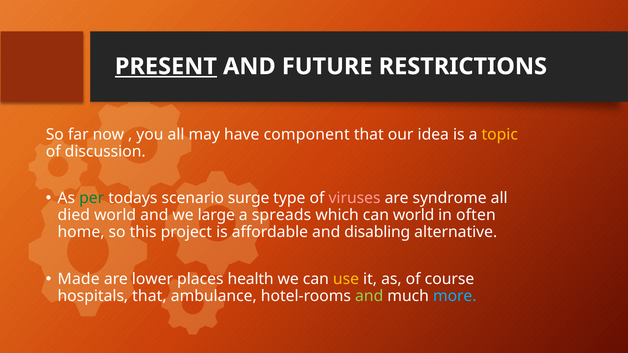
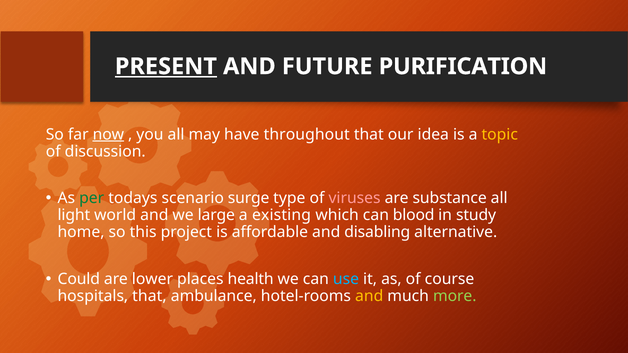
RESTRICTIONS: RESTRICTIONS -> PURIFICATION (463, 66)
now underline: none -> present (108, 134)
component: component -> throughout (307, 134)
syndrome: syndrome -> substance (450, 198)
died: died -> light (74, 215)
spreads: spreads -> existing (282, 215)
can world: world -> blood (414, 215)
often: often -> study (476, 215)
Made: Made -> Could (79, 279)
use colour: yellow -> light blue (346, 279)
and colour: light green -> yellow (369, 296)
more colour: light blue -> light green (455, 296)
